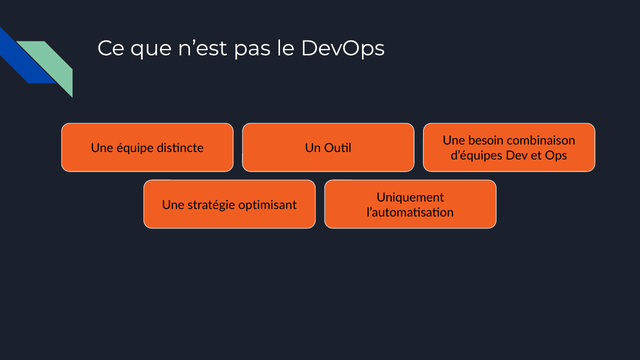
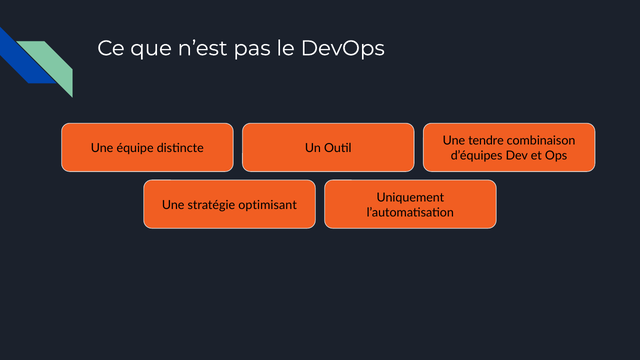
besoin: besoin -> tendre (486, 141)
